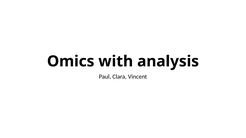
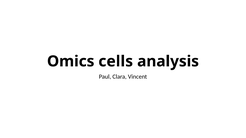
with: with -> cells (116, 61)
